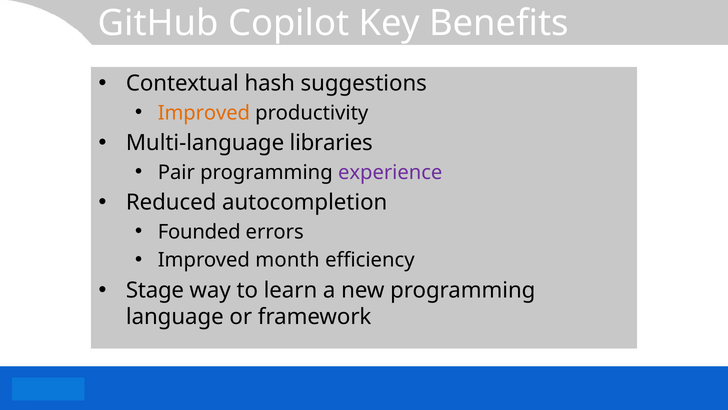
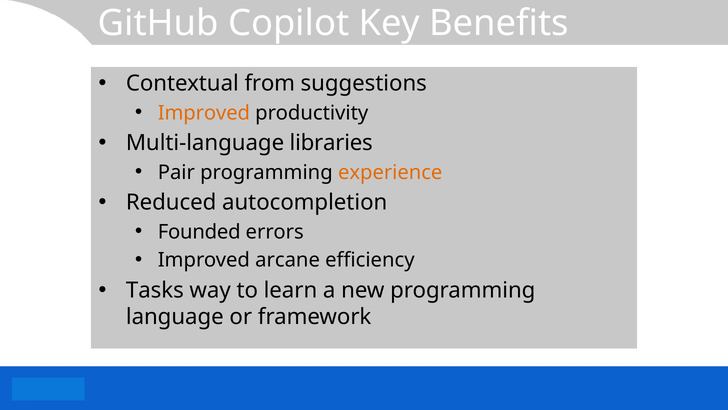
hash: hash -> from (270, 83)
experience colour: purple -> orange (390, 172)
month: month -> arcane (288, 260)
Stage: Stage -> Tasks (155, 290)
